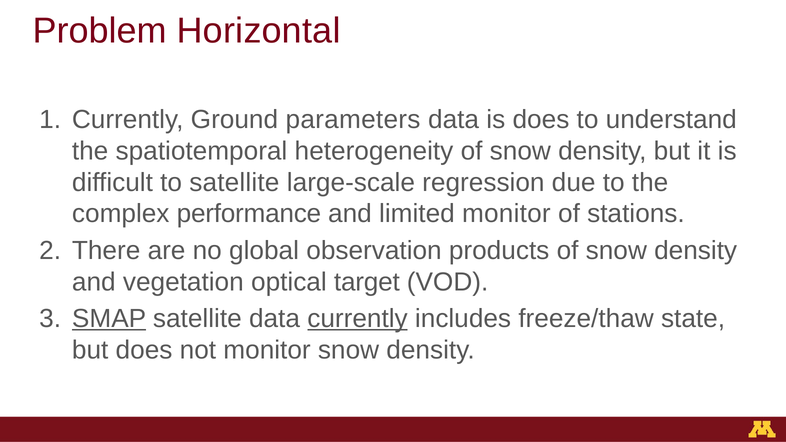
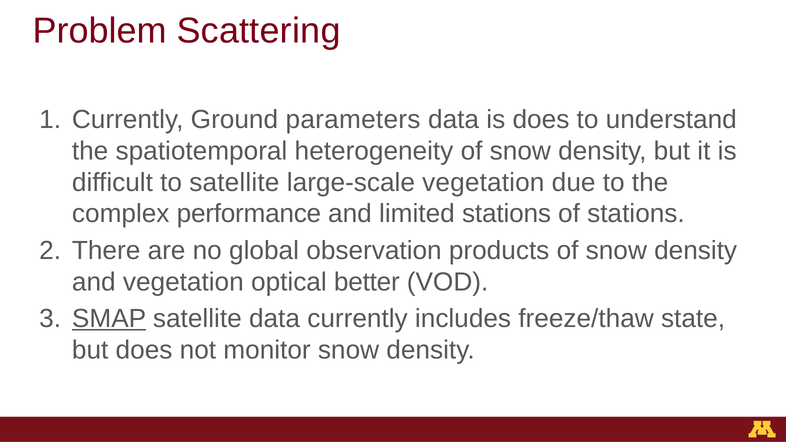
Horizontal: Horizontal -> Scattering (259, 31)
large-scale regression: regression -> vegetation (483, 182)
limited monitor: monitor -> stations (507, 214)
target: target -> better (367, 282)
currently underline: present -> none (358, 319)
